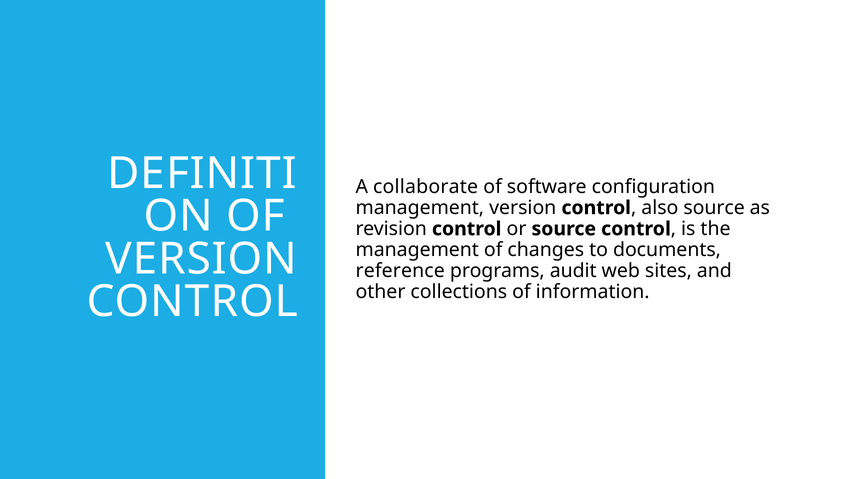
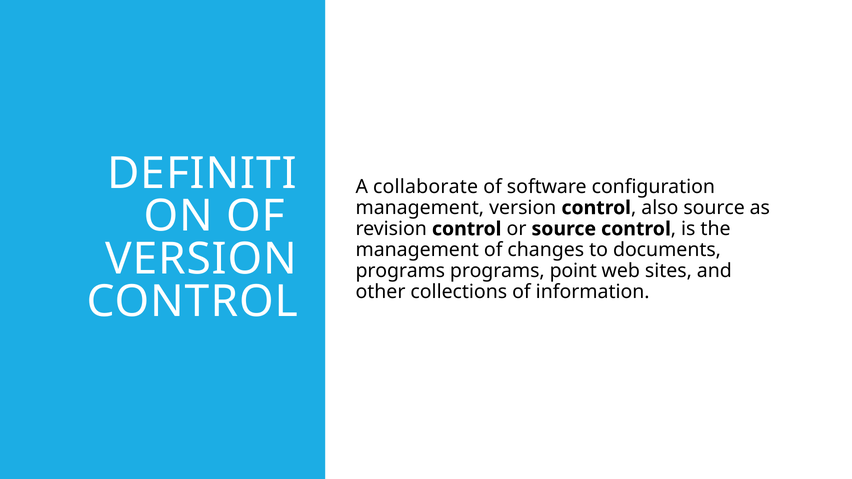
reference: reference -> programs (400, 271)
audit: audit -> point (573, 271)
